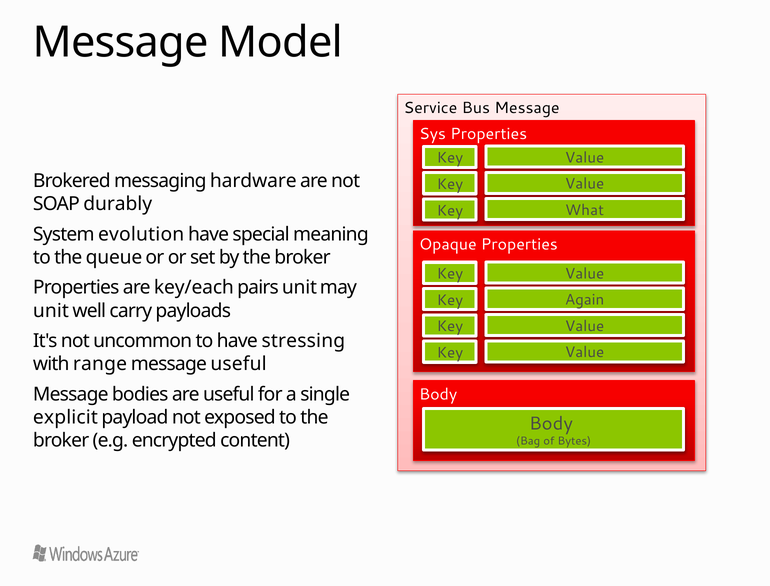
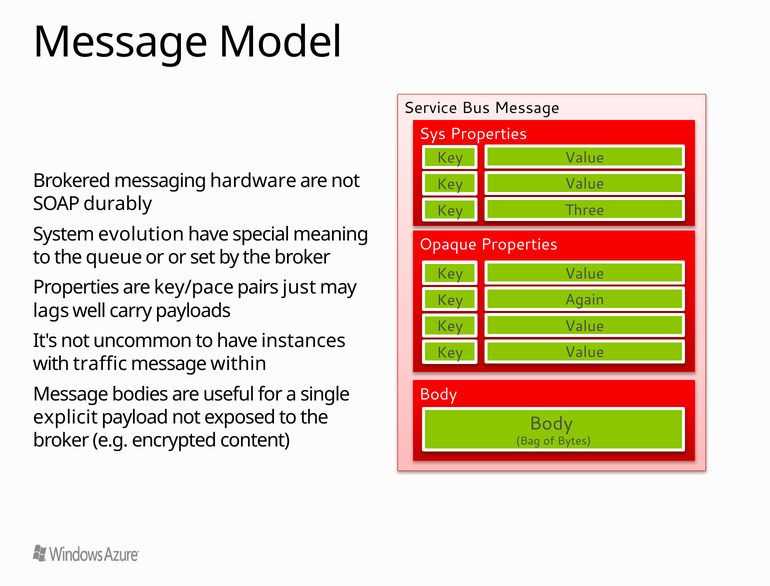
What: What -> Three (585, 210)
key/each: key/each -> key/pace (194, 288)
pairs unit: unit -> just (299, 288)
unit: unit -> lags (51, 311)
stressing: stressing -> instances (303, 341)
range: range -> traffic (100, 364)
message useful: useful -> within (239, 364)
